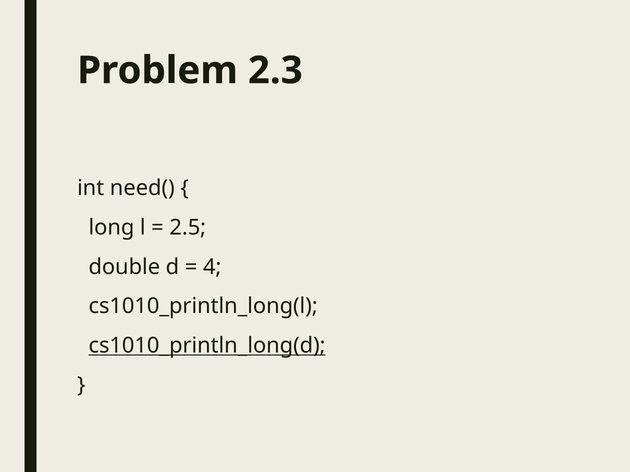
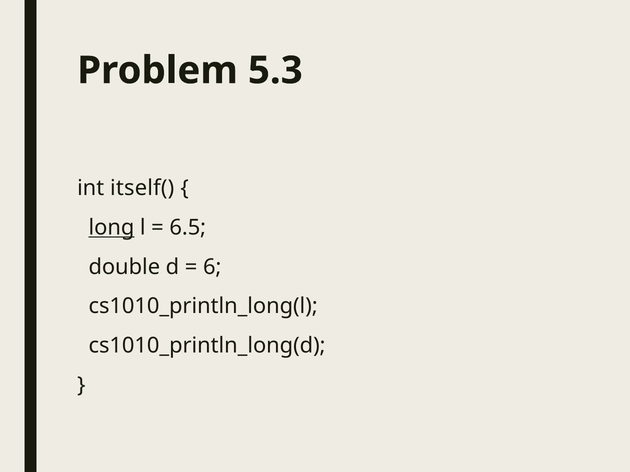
2.3: 2.3 -> 5.3 (275, 71)
need(: need( -> itself( (142, 188)
long underline: none -> present (111, 228)
2.5: 2.5 -> 6.5 (188, 228)
4: 4 -> 6 (212, 267)
cs1010_println_long(d underline: present -> none (207, 346)
